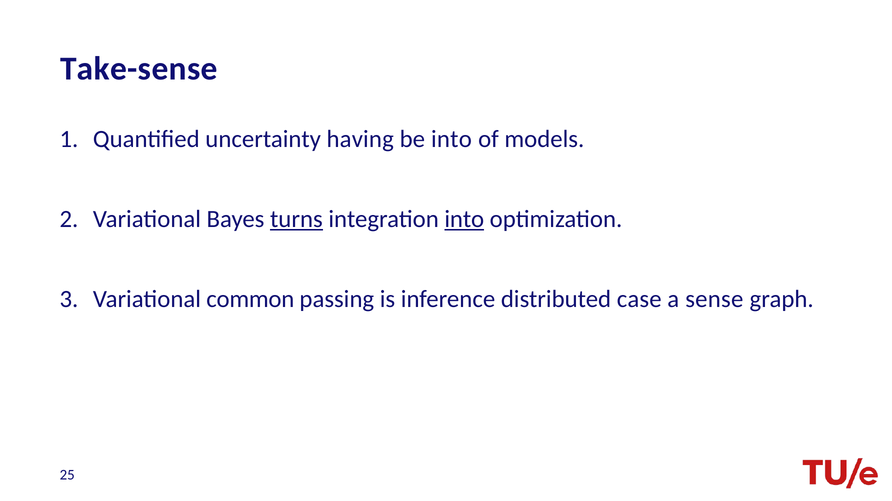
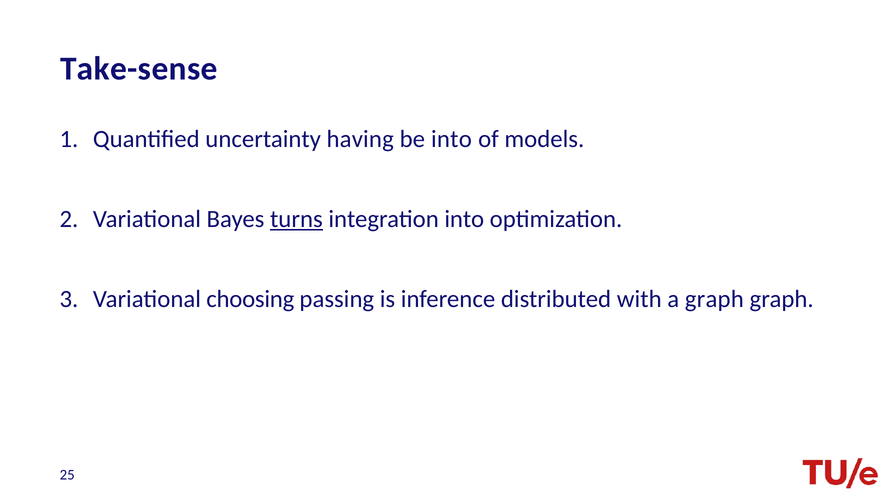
into underline: present -> none (464, 220)
common: common -> choosing (250, 300)
case: case -> with (639, 300)
a sense: sense -> graph (714, 300)
